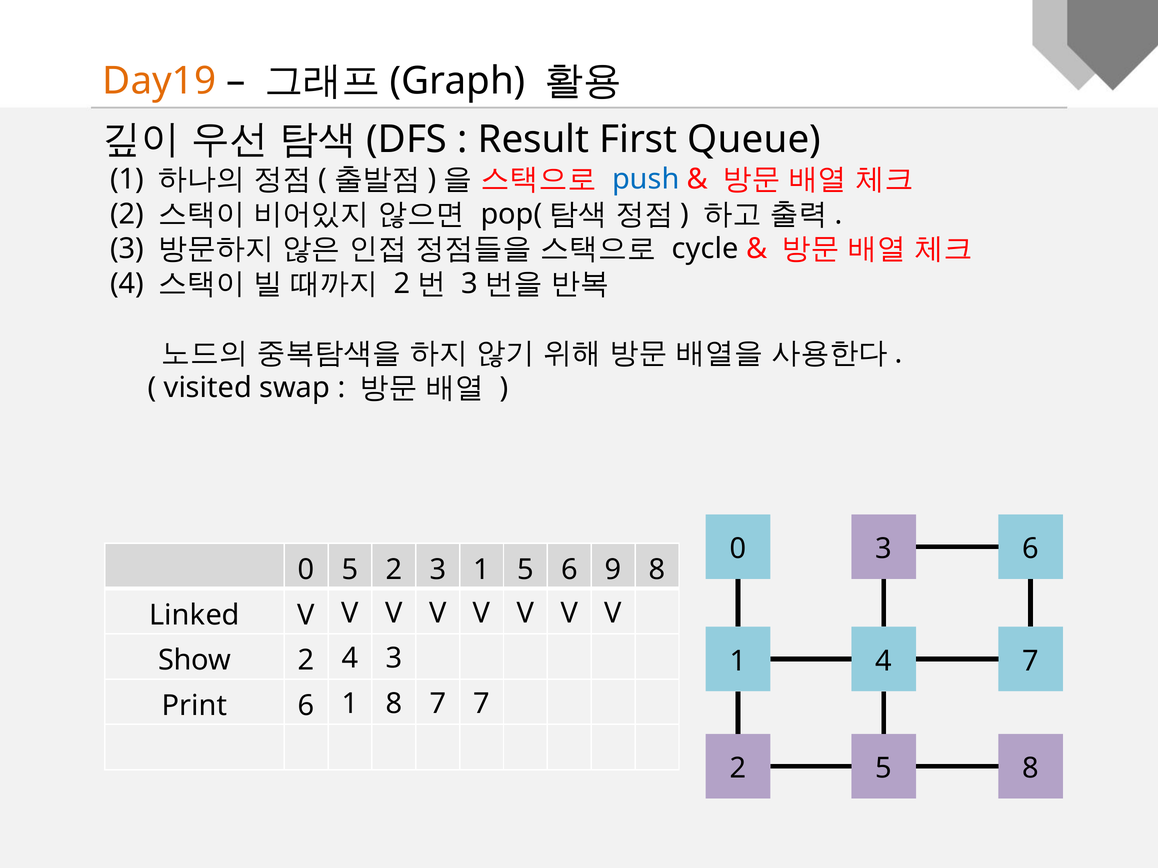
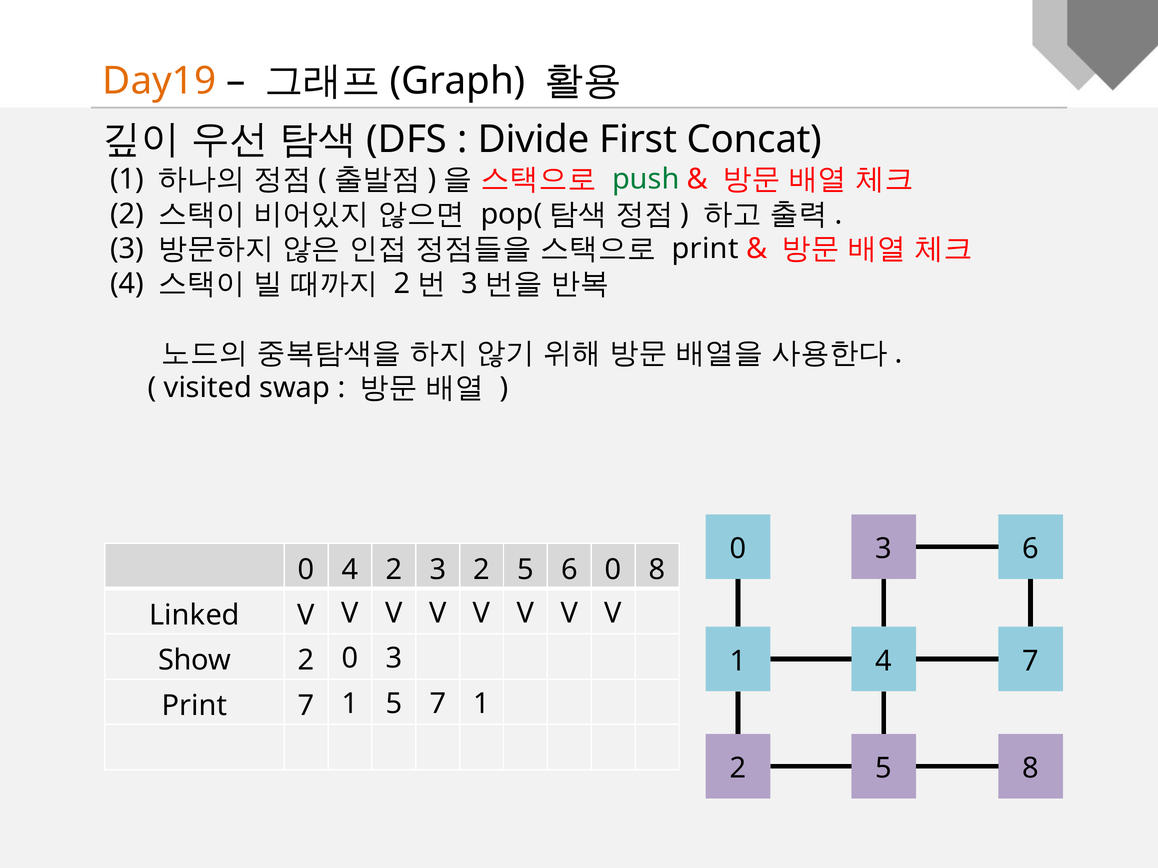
Result: Result -> Divide (534, 140)
Queue: Queue -> Concat (754, 140)
push colour: blue -> green (646, 180)
cycle: cycle -> print (705, 249)
0 5: 5 -> 4 (350, 570)
3 1: 1 -> 2 (482, 570)
6 9: 9 -> 0 (613, 570)
2 4: 4 -> 0 (350, 659)
Print 6: 6 -> 7 (306, 706)
1 8: 8 -> 5 (394, 704)
7: 7 -> 1 (482, 704)
